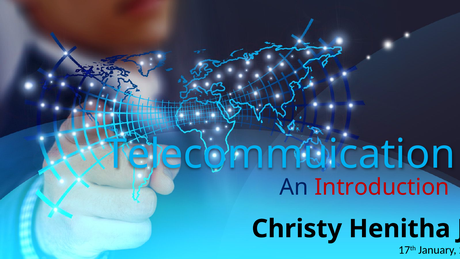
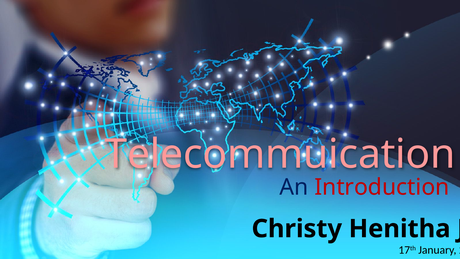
Telecommuication colour: light blue -> pink (280, 154)
